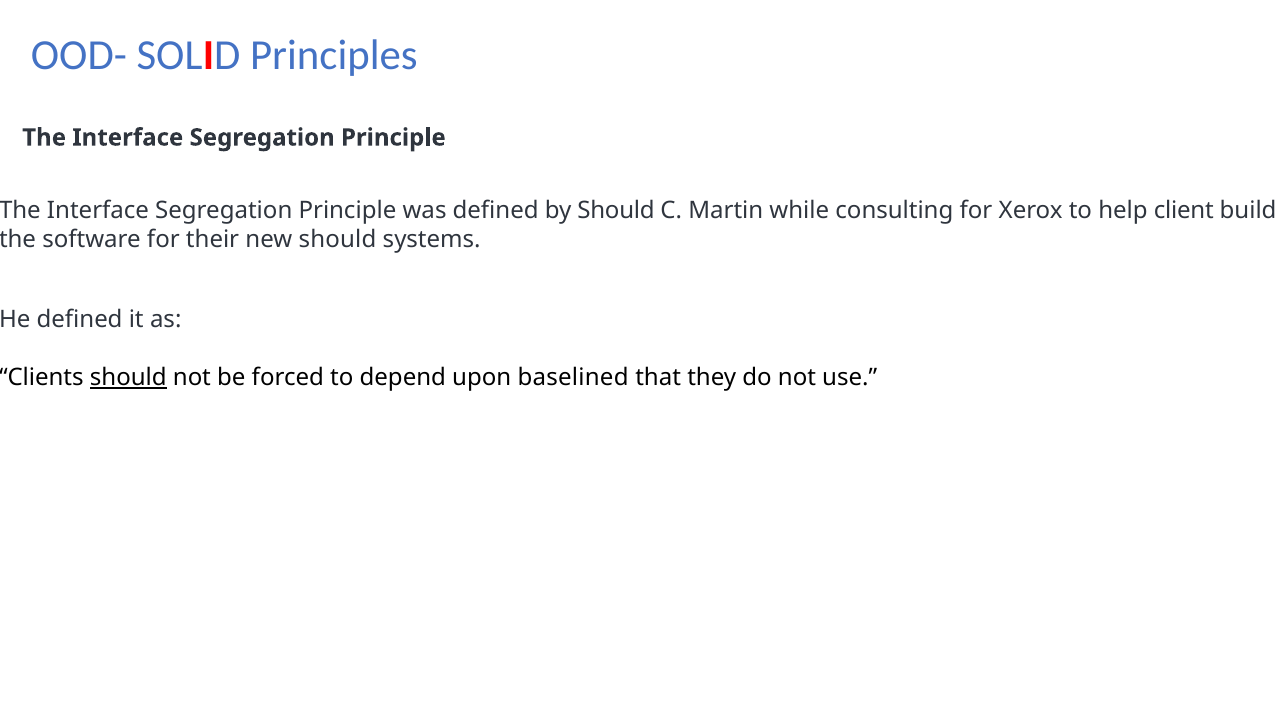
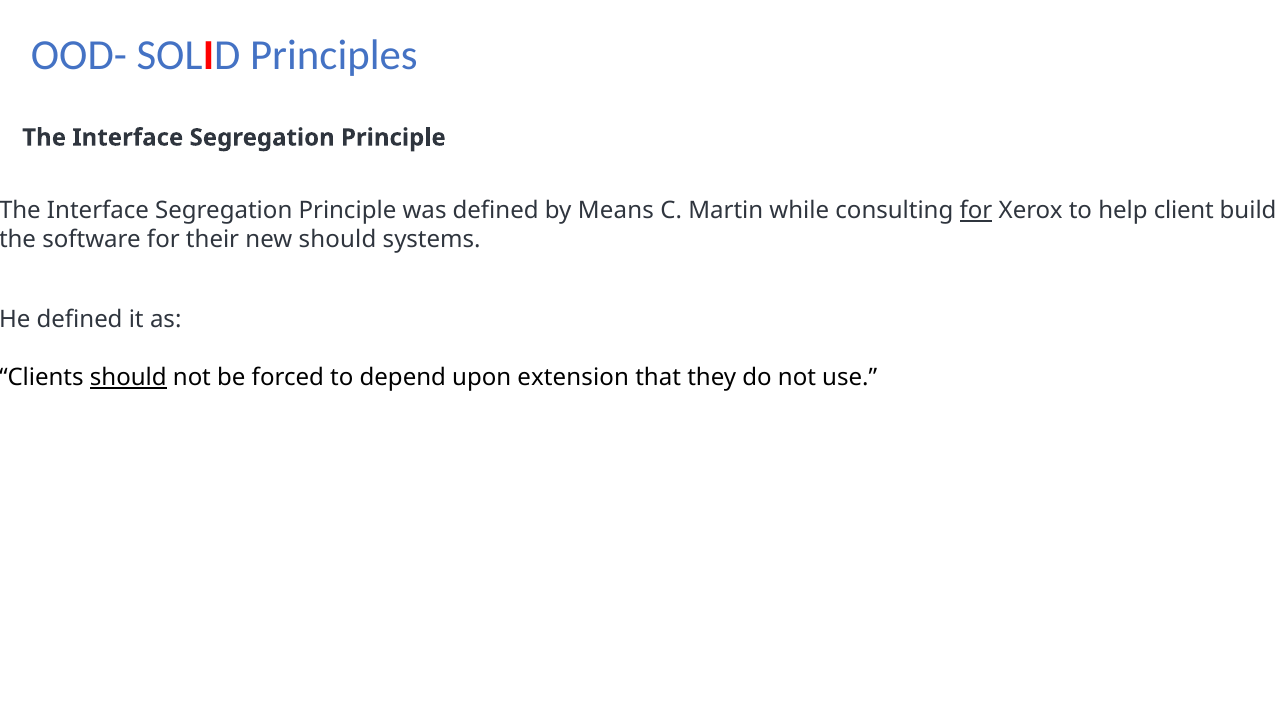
by Should: Should -> Means (616, 211)
for underline: none -> present (976, 211)
baselined: baselined -> extension (573, 377)
